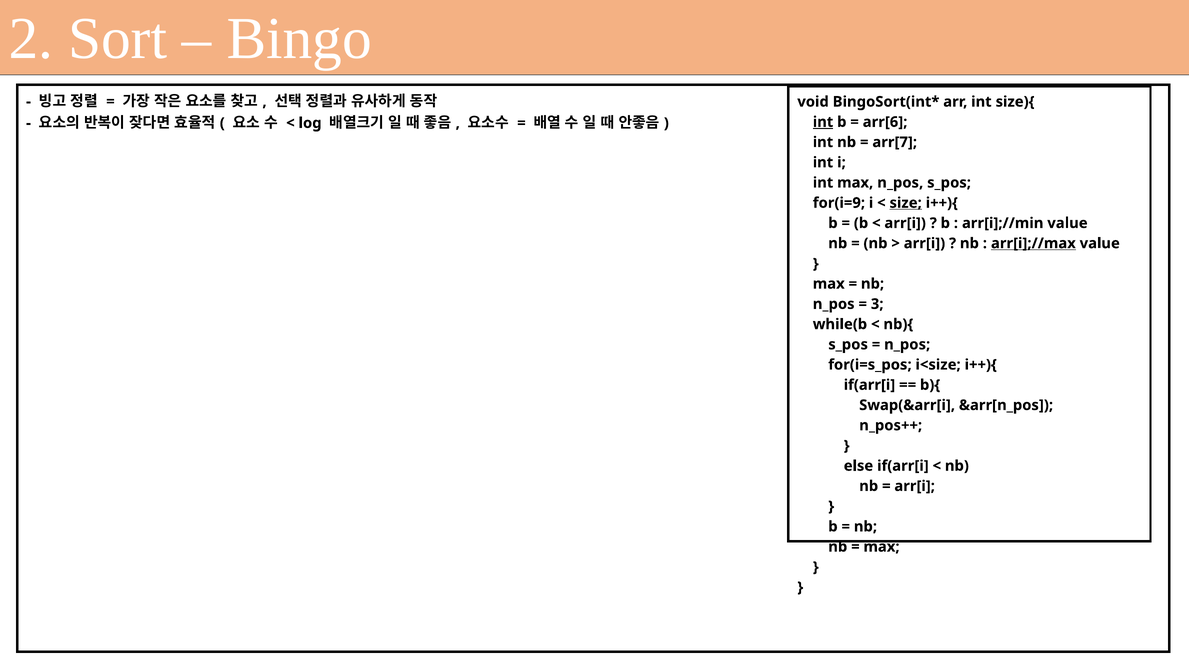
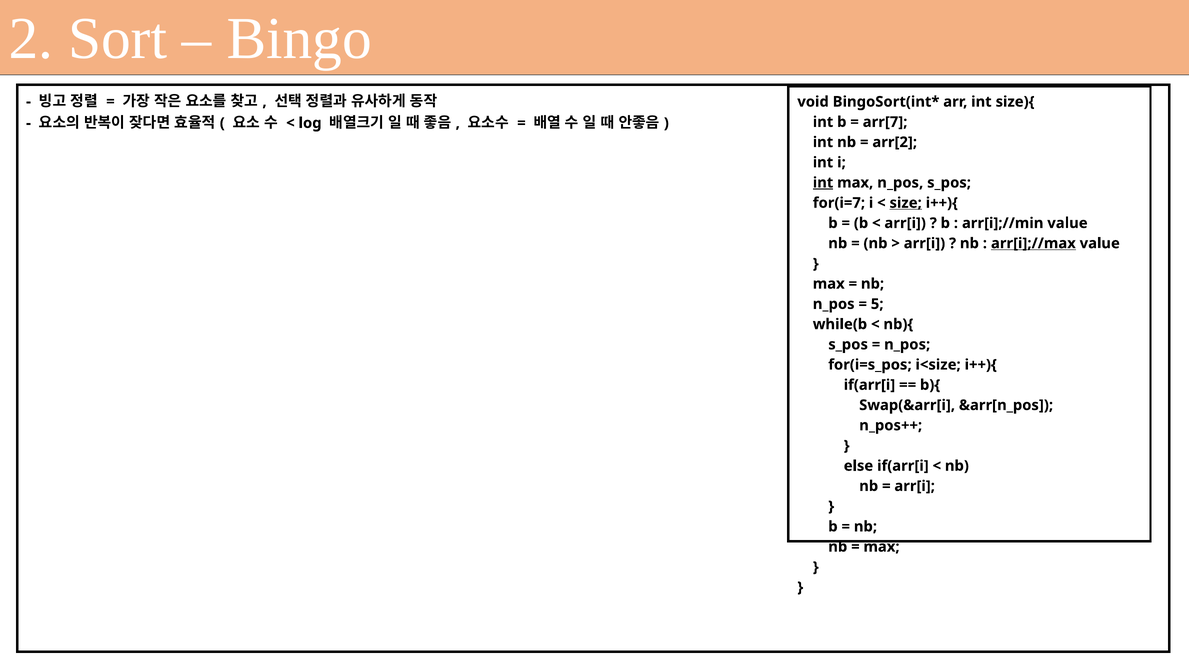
int underline: present -> none (823, 122)
arr[6: arr[6 -> arr[7 (885, 122)
arr[7: arr[7 -> arr[2 (895, 142)
int underline: none -> present (823, 183)
for(i=9: for(i=9 -> for(i=7 (839, 203)
3: 3 -> 5 (877, 304)
